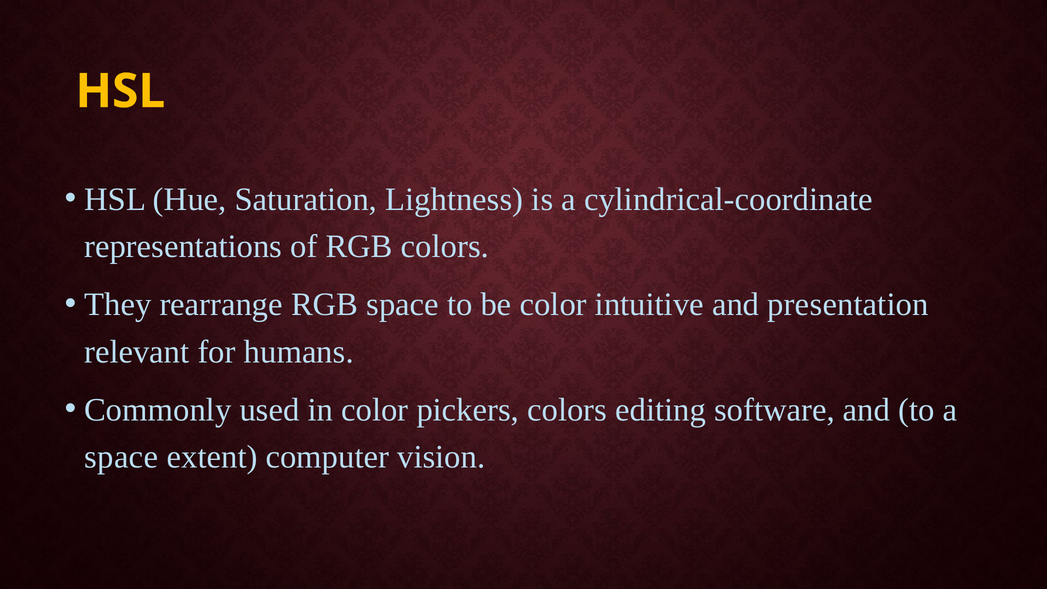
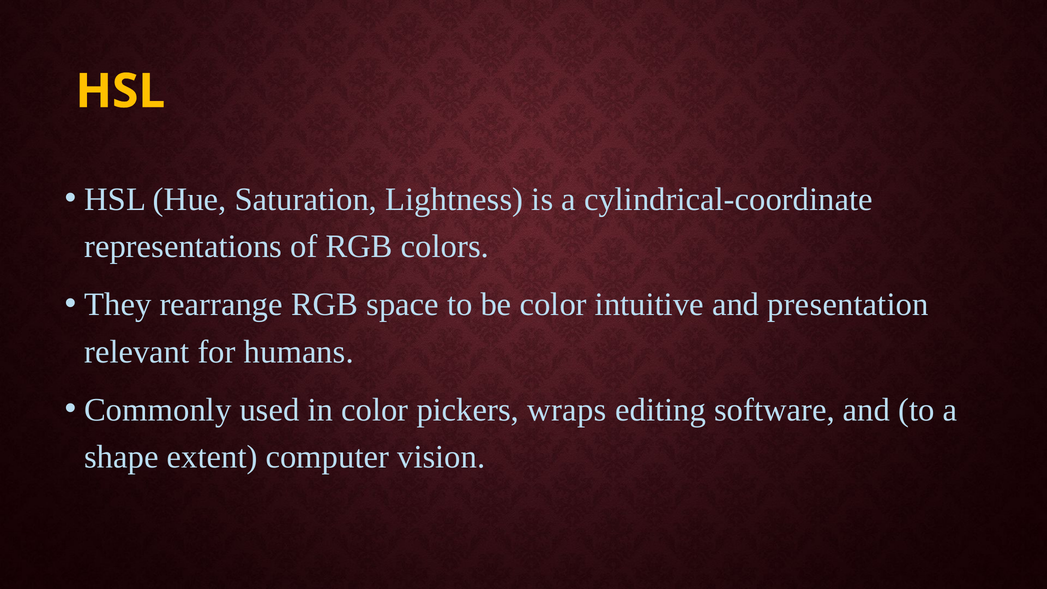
pickers colors: colors -> wraps (567, 410)
space: space -> shape (121, 457)
